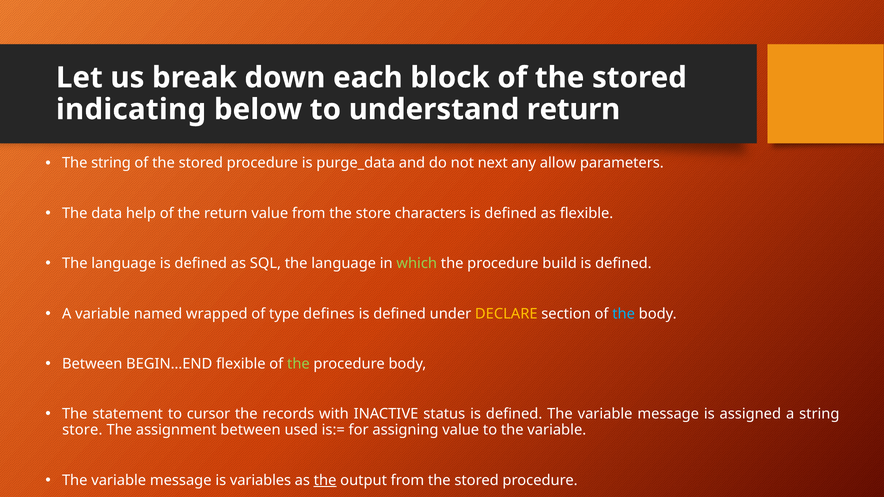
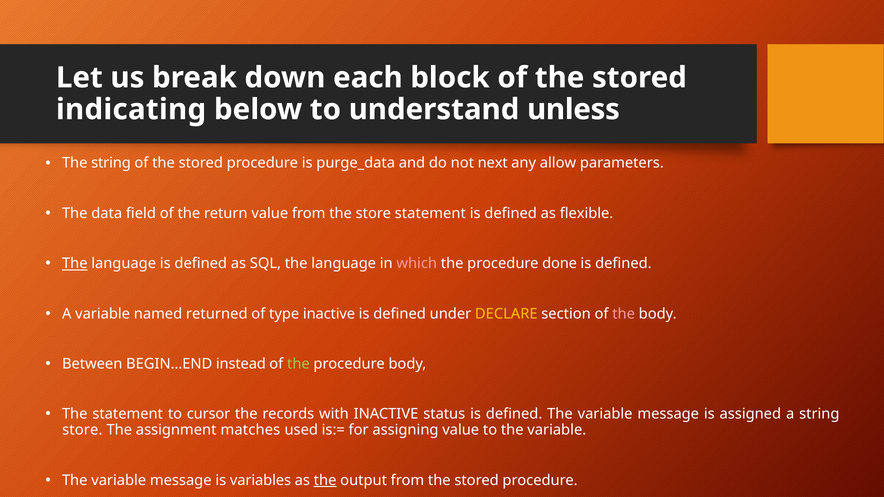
understand return: return -> unless (573, 110)
help: help -> field (141, 213)
store characters: characters -> statement (430, 213)
The underline: none -> present (75, 264)
which colour: light green -> pink (417, 264)
build: build -> done (560, 264)
wrapped: wrapped -> returned (217, 314)
type defines: defines -> inactive (329, 314)
the colour: light blue -> pink (624, 314)
BEGIN…END flexible: flexible -> instead (241, 364)
assignment between: between -> matches (250, 430)
